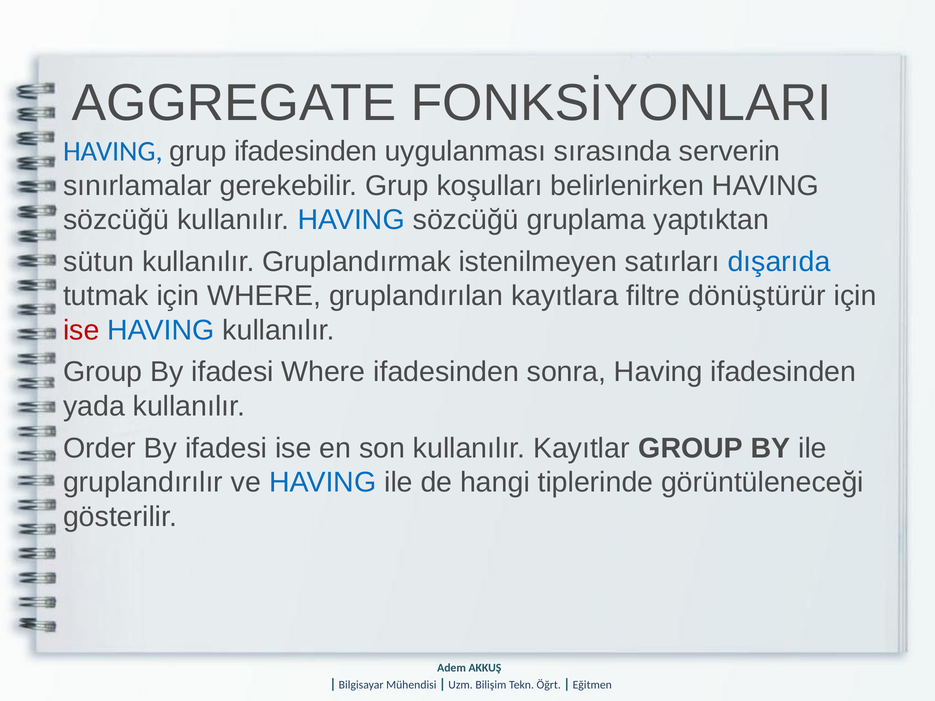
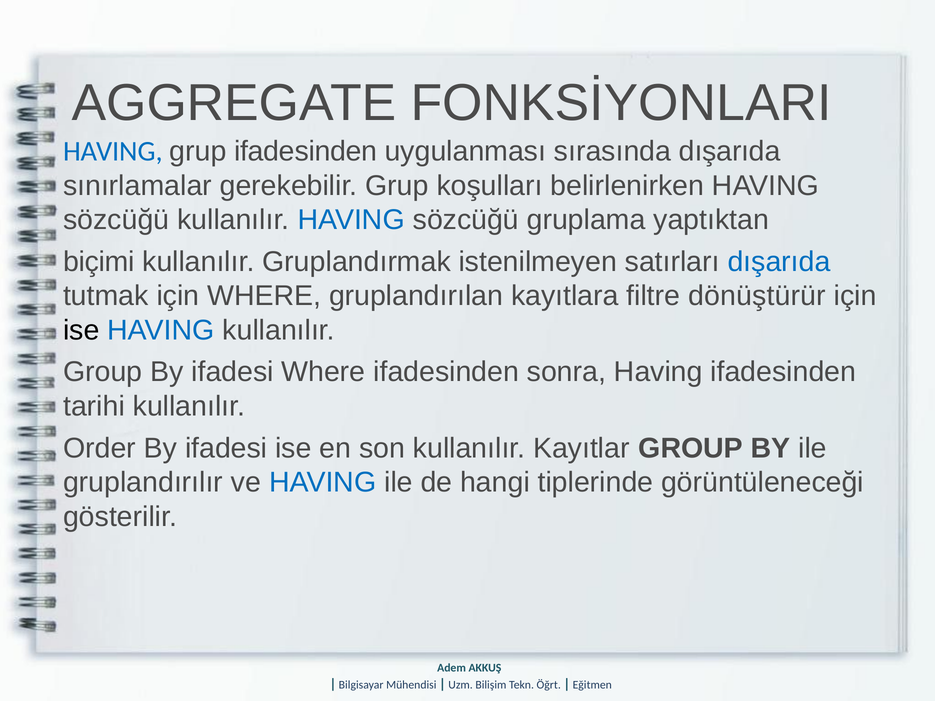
sırasında serverin: serverin -> dışarıda (730, 151)
sütun: sütun -> biçimi (99, 262)
ise colour: red -> black (81, 330)
yada: yada -> tarihi (94, 406)
